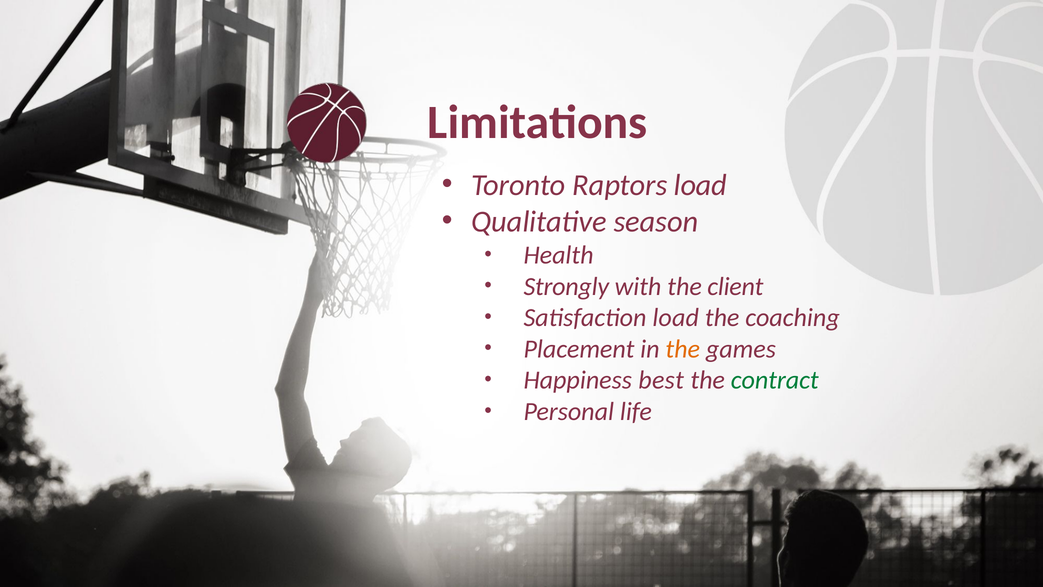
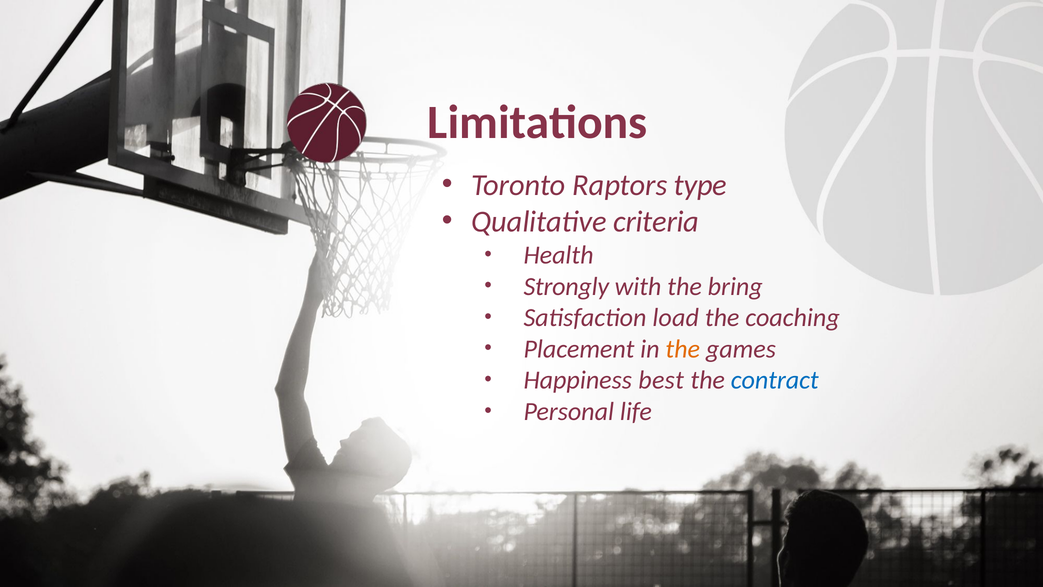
Raptors load: load -> type (700, 185)
season: season -> criteria (656, 221)
client: client -> bring (735, 286)
contract colour: green -> blue (775, 380)
